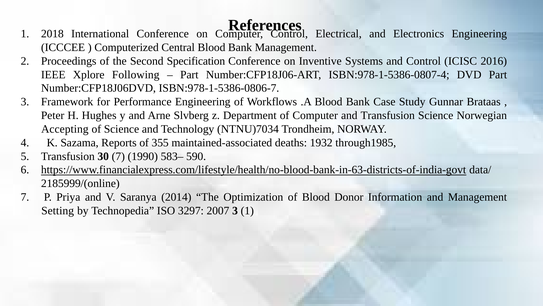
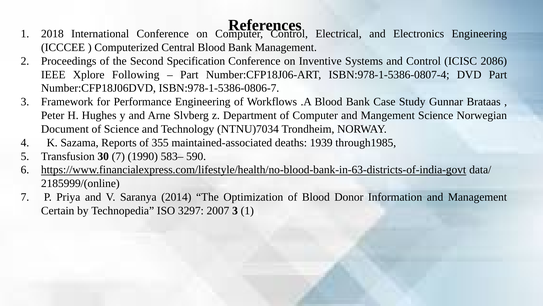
2016: 2016 -> 2086 (494, 61)
and Transfusion: Transfusion -> Mangement (388, 115)
Accepting: Accepting -> Document (65, 129)
1932: 1932 -> 1939 (321, 142)
Setting: Setting -> Certain (58, 210)
